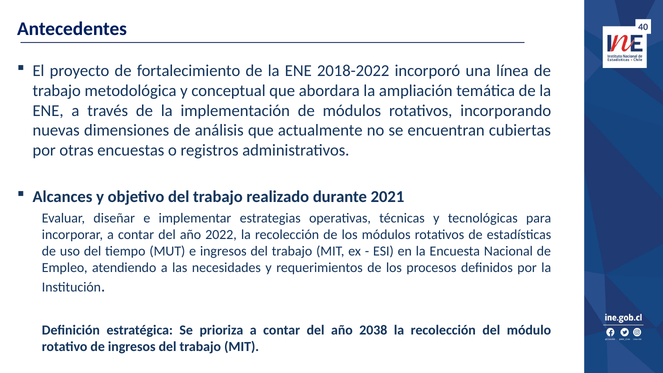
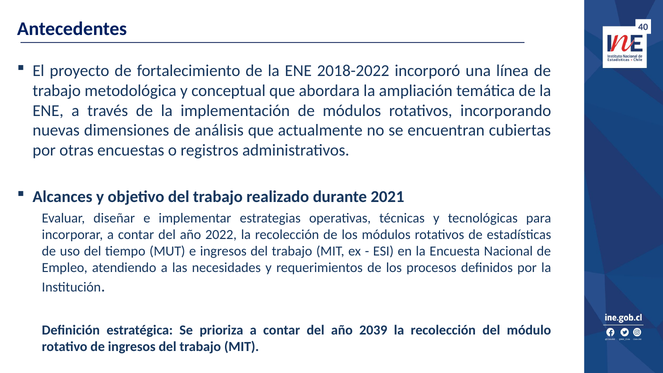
2038: 2038 -> 2039 (373, 330)
